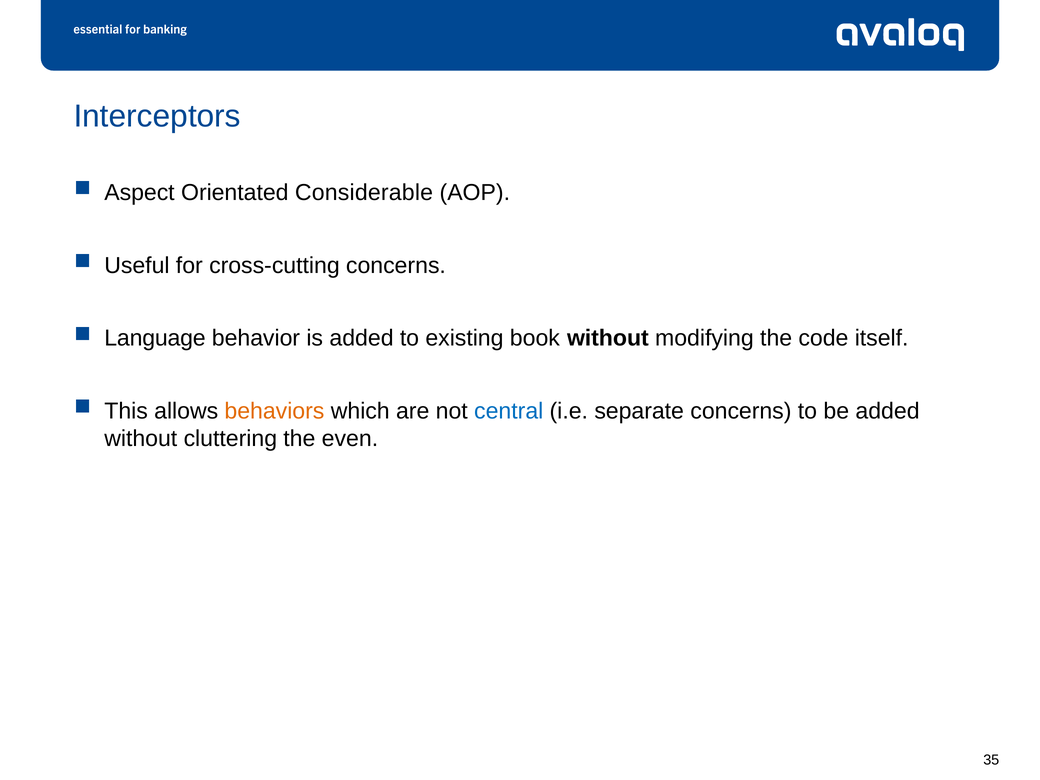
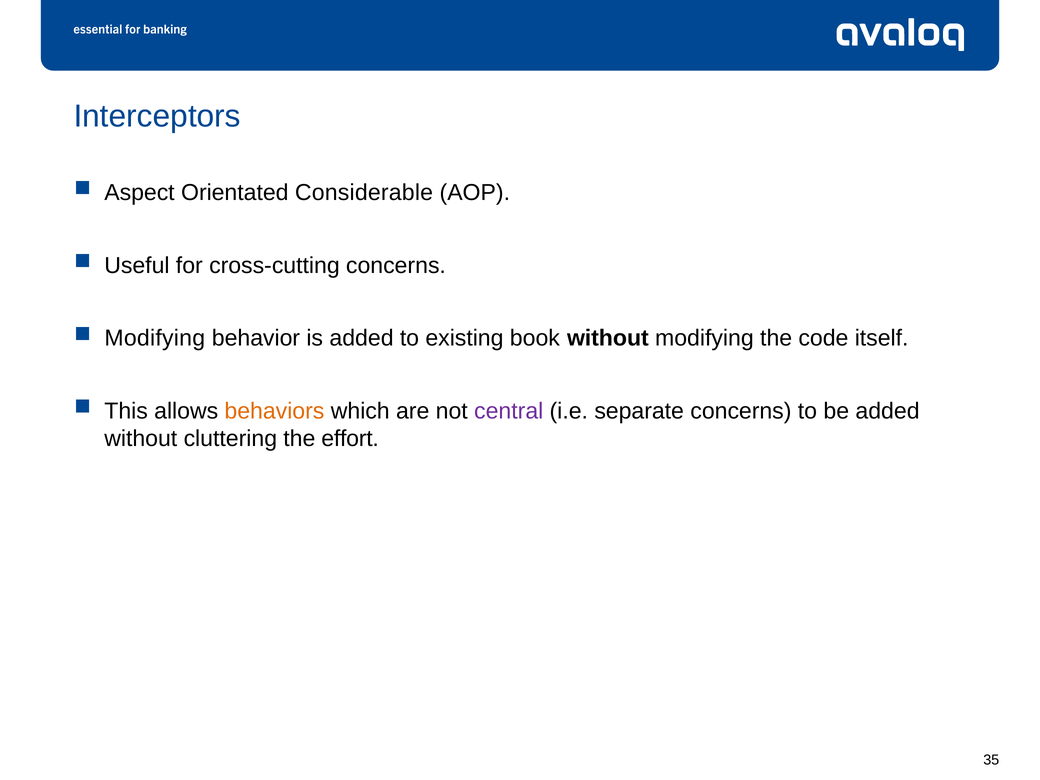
Language: Language -> Modifying (155, 338)
central colour: blue -> purple (509, 411)
even: even -> effort (350, 439)
